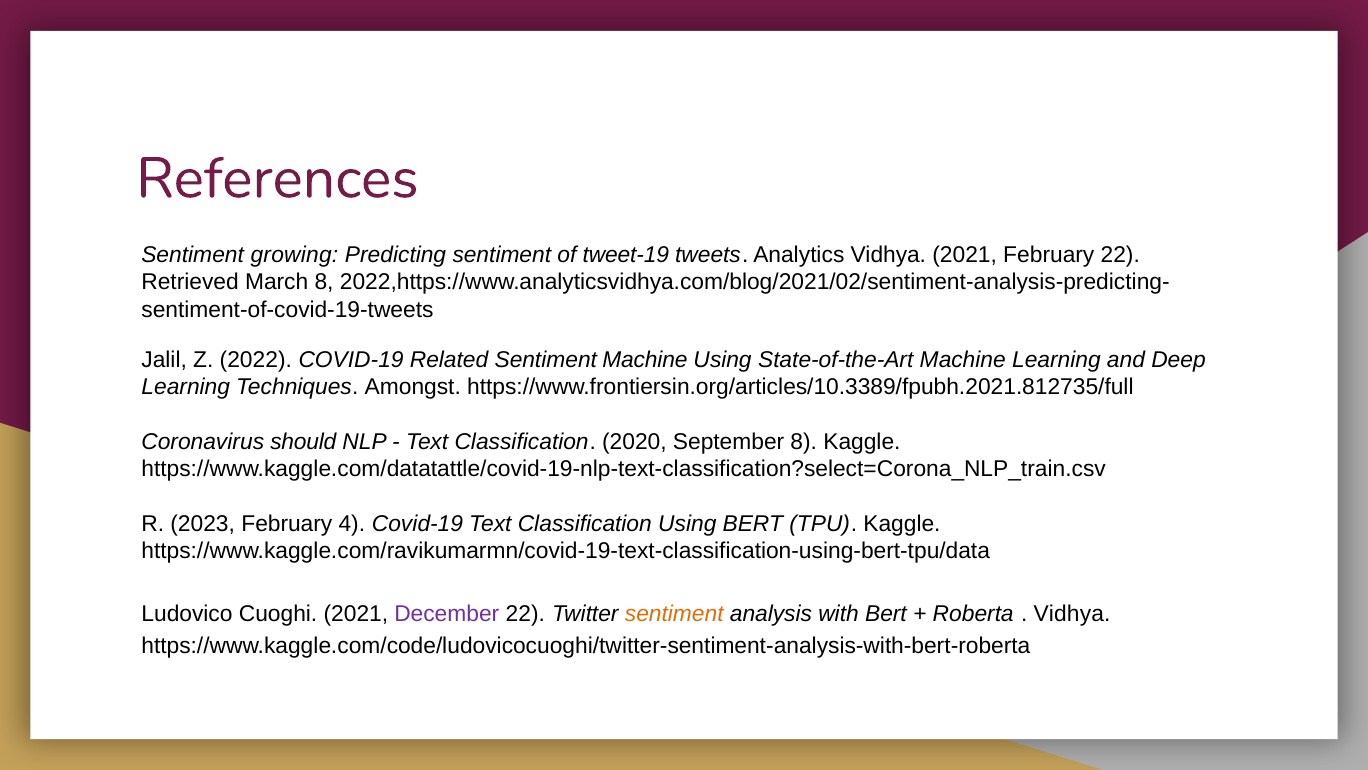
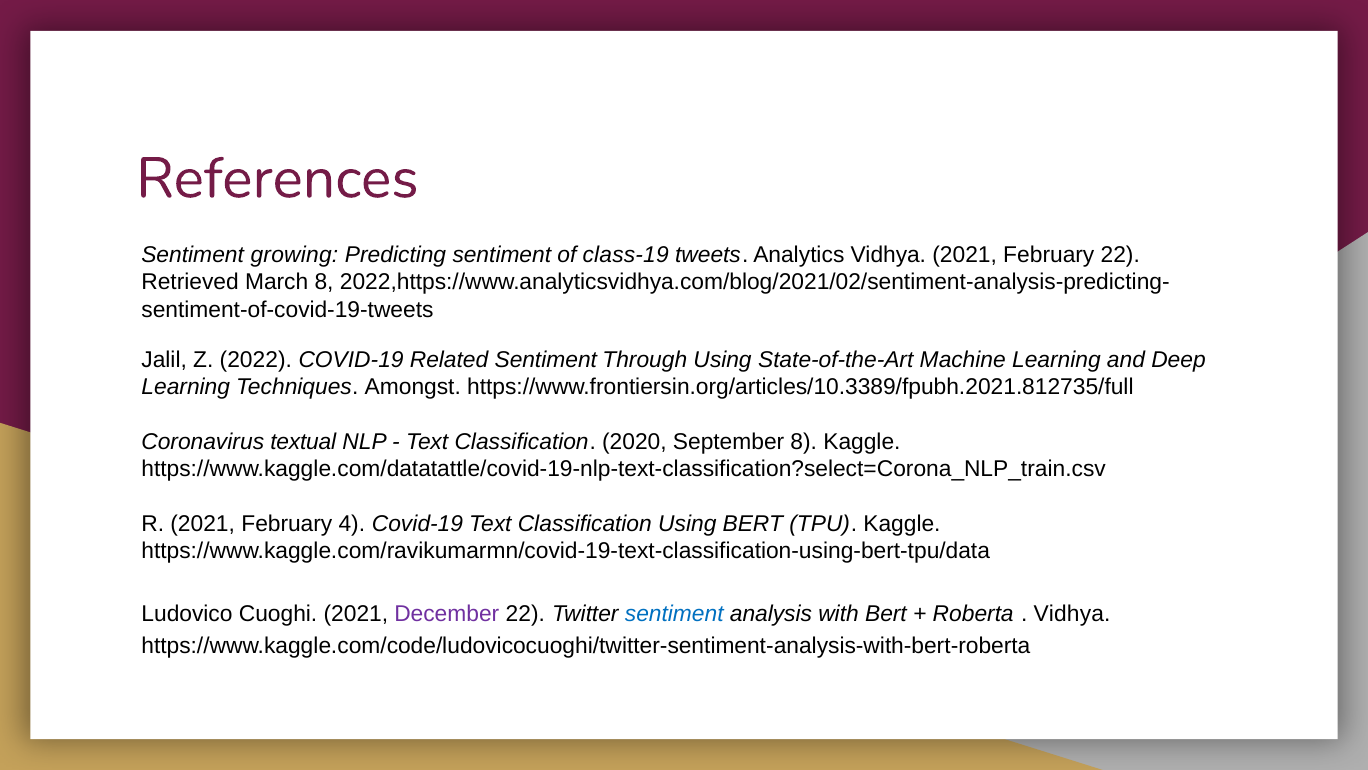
tweet-19: tweet-19 -> class-19 (626, 255)
Sentiment Machine: Machine -> Through (645, 359)
should: should -> textual (303, 442)
R 2023: 2023 -> 2021 (203, 524)
sentiment colour: orange -> blue (674, 614)
